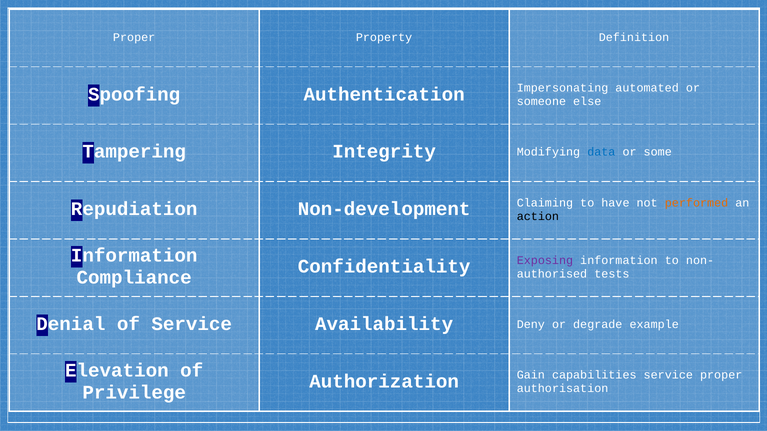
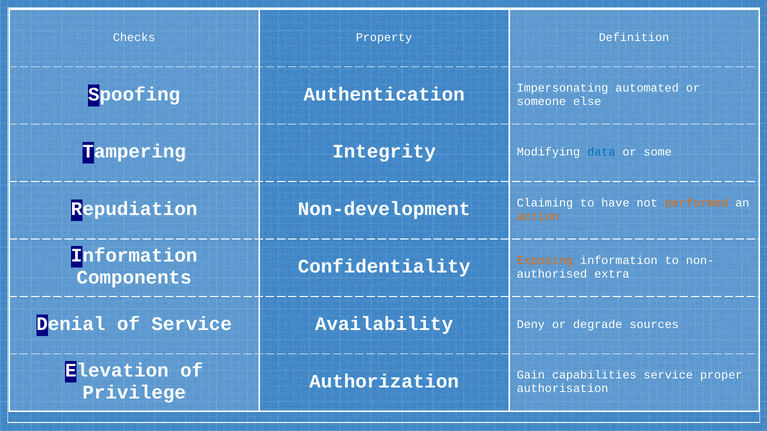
Proper: Proper -> Checks (134, 37)
action colour: black -> orange (538, 216)
Exposing colour: purple -> orange (545, 261)
tests: tests -> extra (612, 274)
Compliance: Compliance -> Components (134, 278)
example: example -> sources (654, 325)
